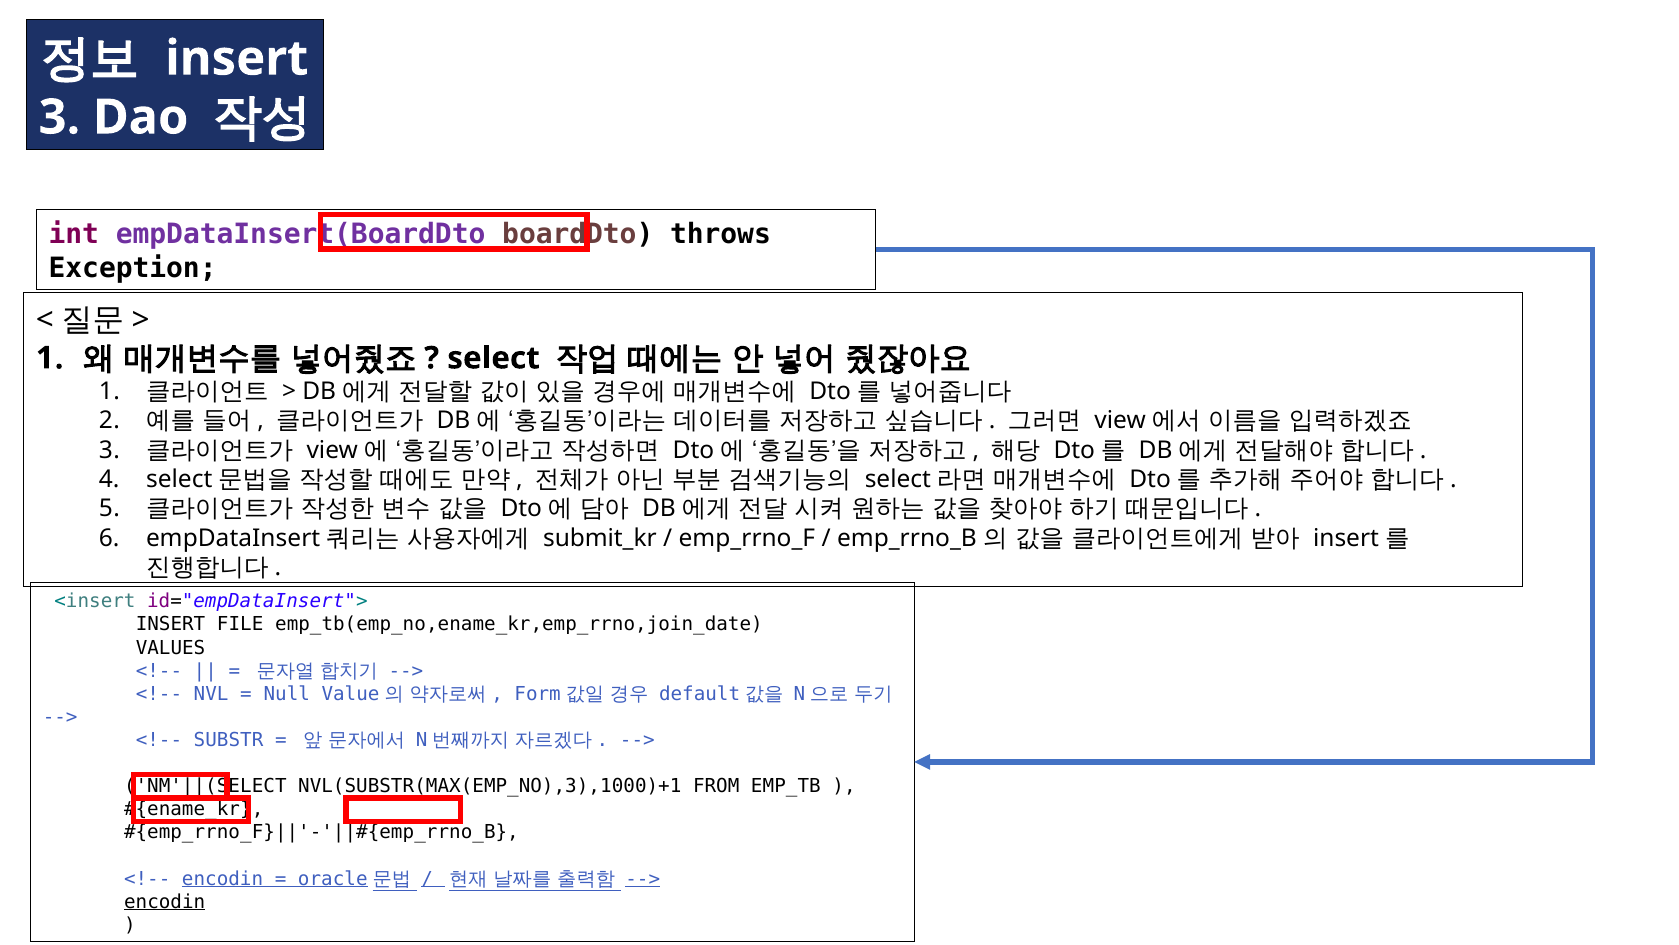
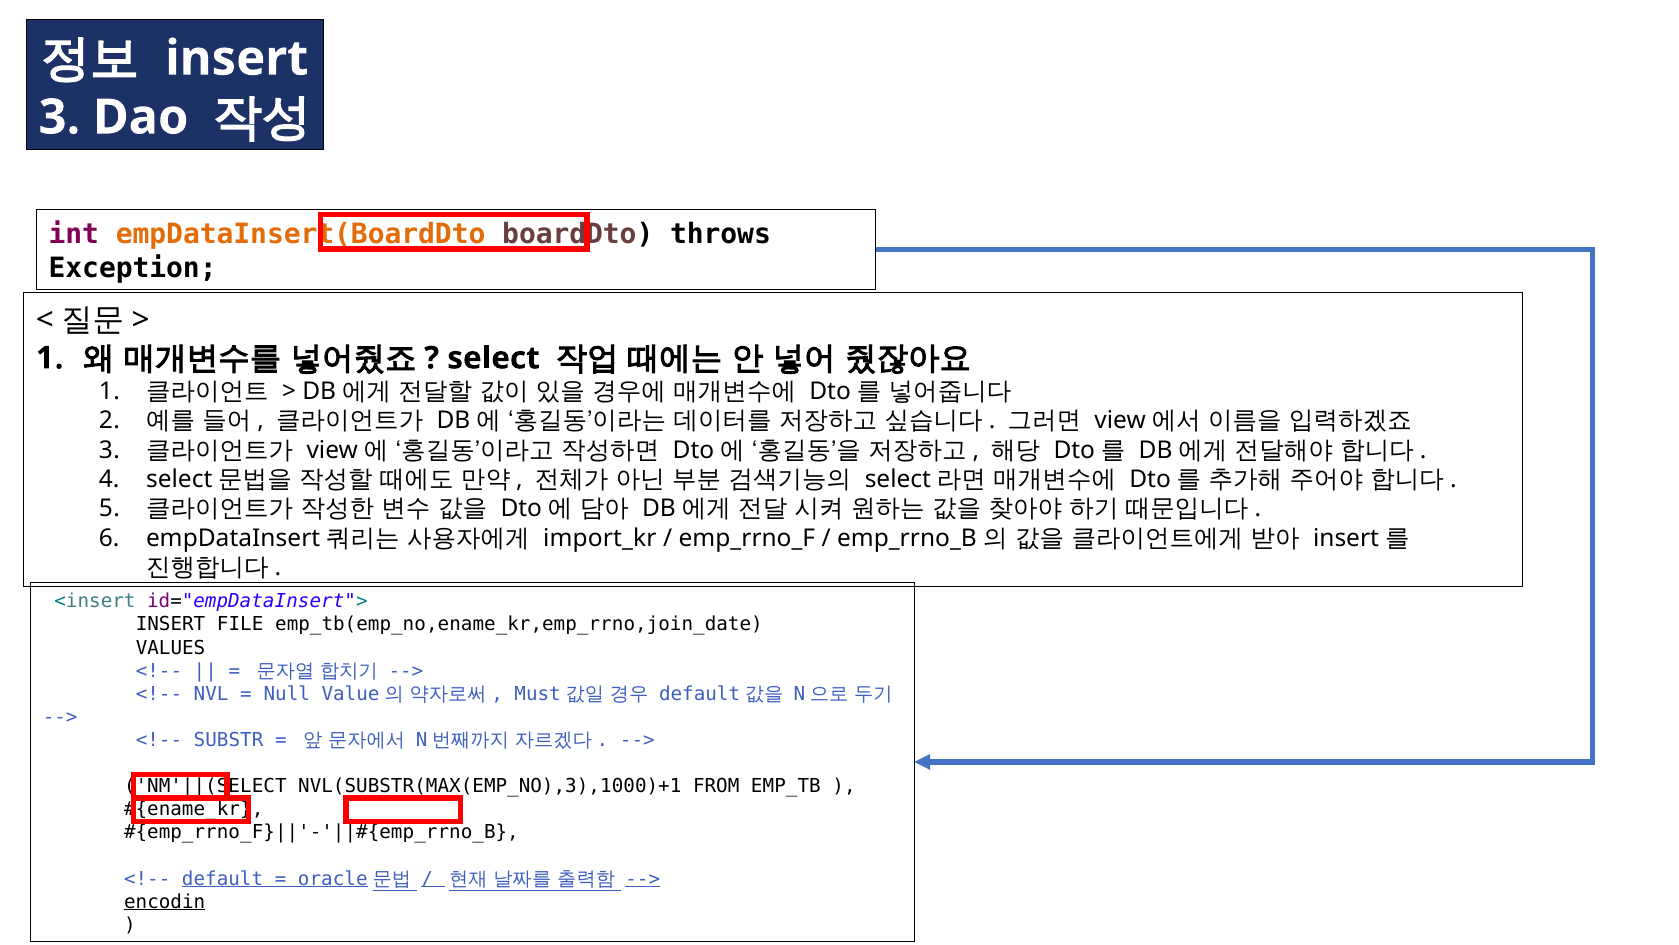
empDataInsert(BoardDto colour: purple -> orange (301, 234)
submit_kr: submit_kr -> import_kr (600, 538)
Form: Form -> Must (538, 694)
encodin: encodin -> default (223, 878)
